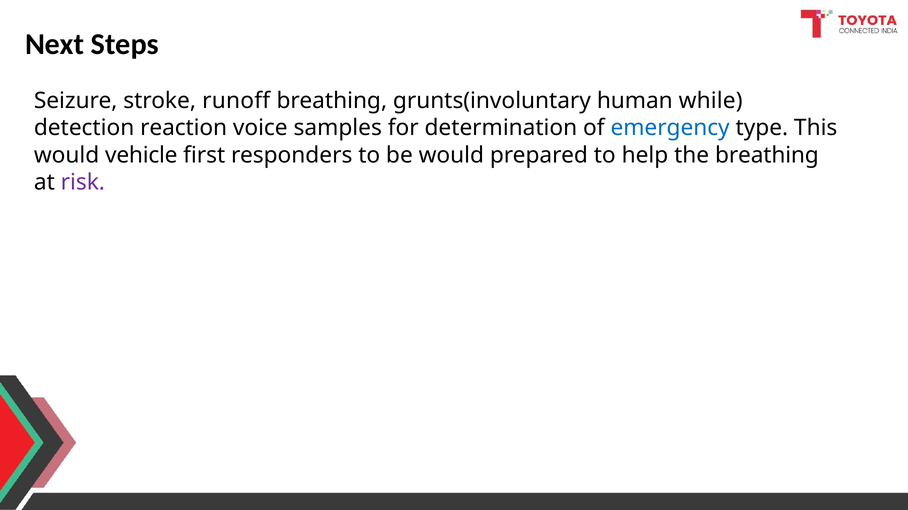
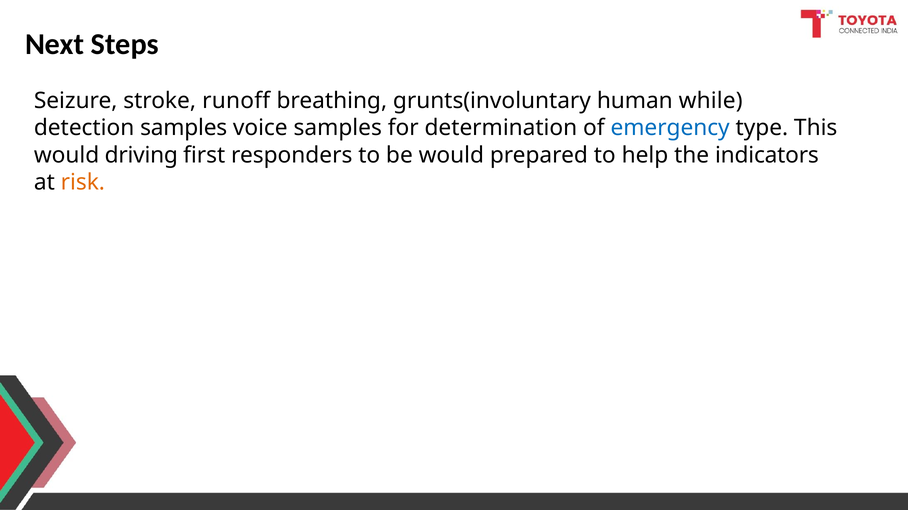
detection reaction: reaction -> samples (184, 128)
vehicle: vehicle -> driving (141, 155)
the breathing: breathing -> indicators (767, 155)
risk colour: purple -> orange (83, 183)
